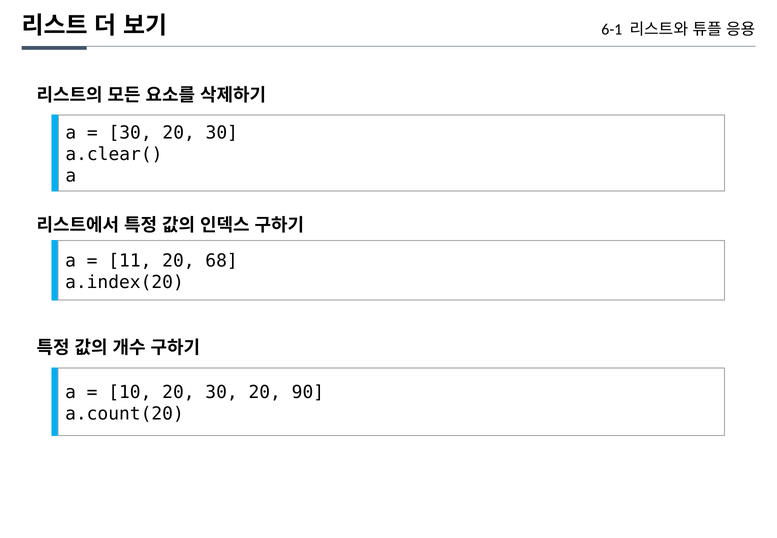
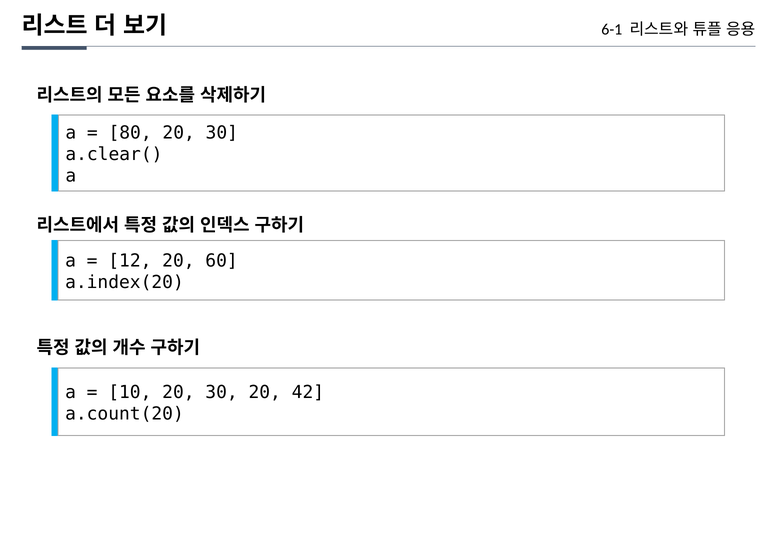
30: 30 -> 80 (130, 133)
11: 11 -> 12 (130, 261)
68: 68 -> 60 (222, 261)
90: 90 -> 42 (308, 392)
